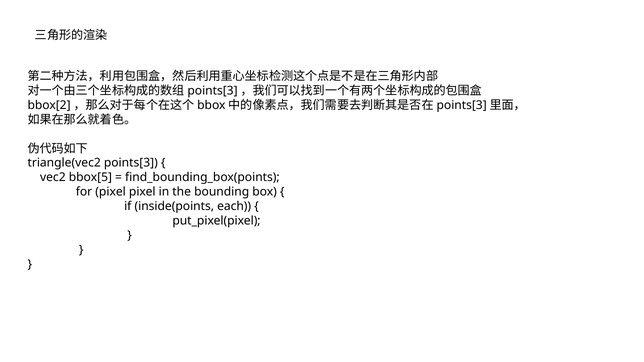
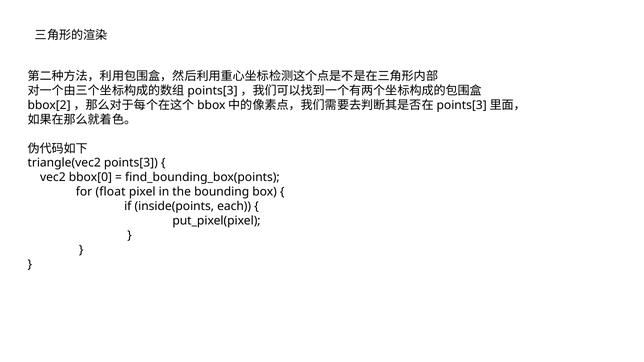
bbox[5: bbox[5 -> bbox[0 (90, 178)
for pixel: pixel -> float (111, 192)
